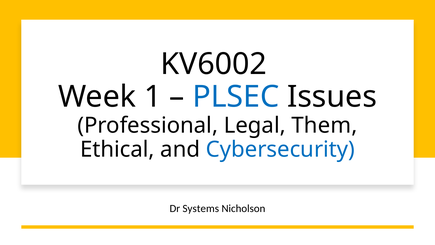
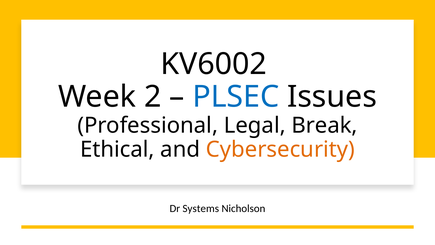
1: 1 -> 2 (153, 97)
Them: Them -> Break (325, 125)
Cybersecurity colour: blue -> orange (280, 149)
